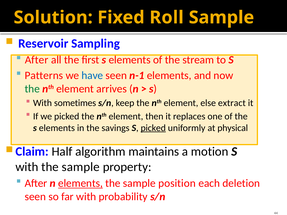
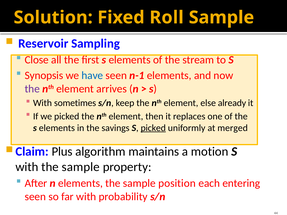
After: After -> Close (37, 60)
Patterns: Patterns -> Synopsis (44, 76)
the colour: green -> purple (32, 89)
extract: extract -> already (232, 103)
physical: physical -> merged (233, 128)
Half: Half -> Plus (62, 152)
elements underline: present -> none (80, 183)
deletion: deletion -> entering (241, 183)
